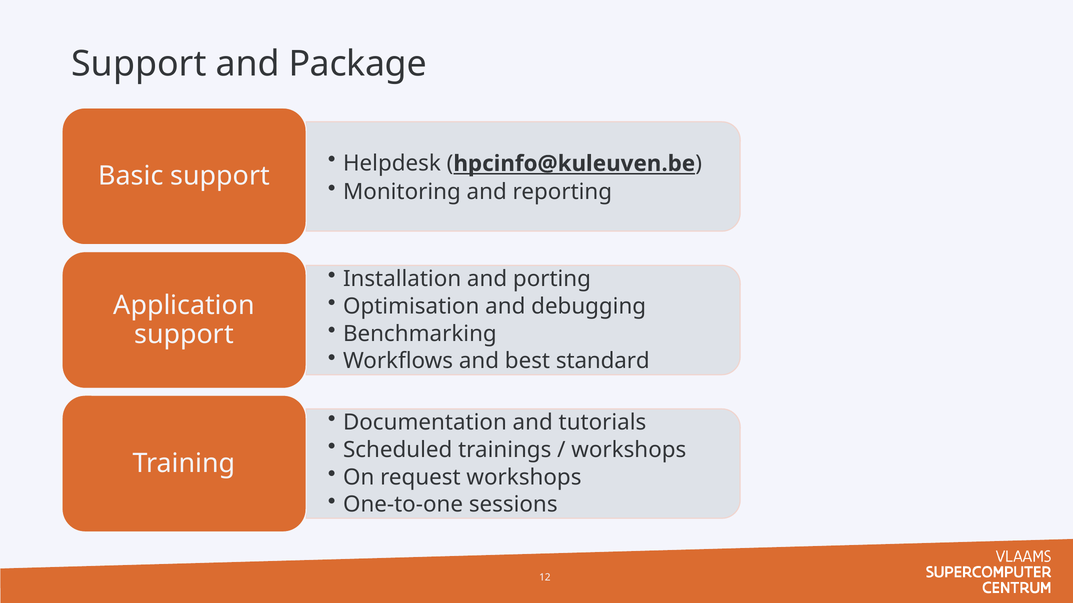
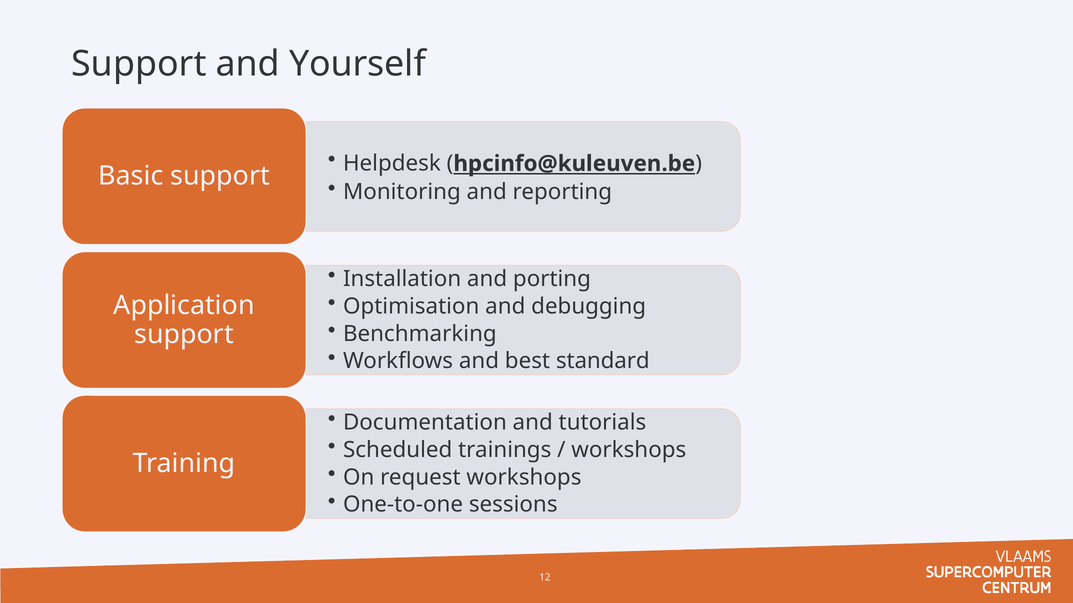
Package: Package -> Yourself (358, 64)
